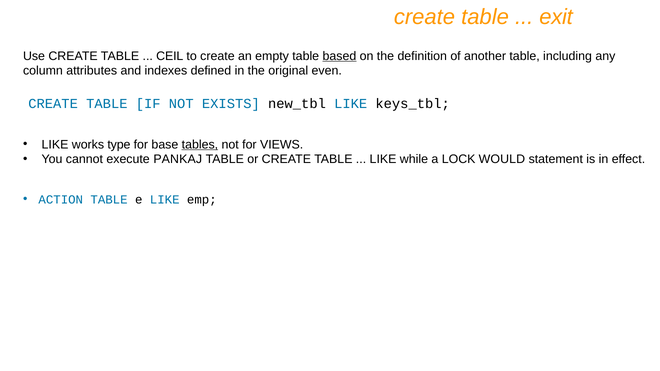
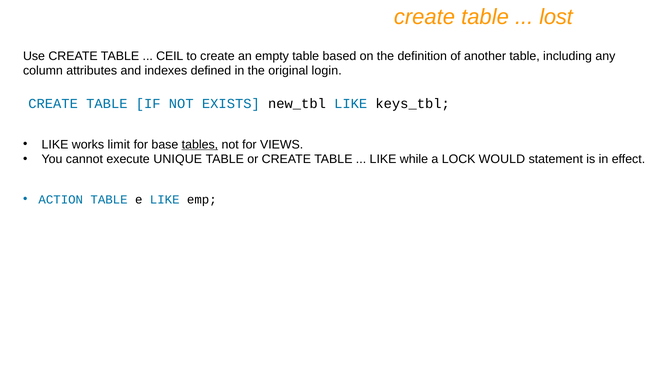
exit: exit -> lost (556, 17)
based underline: present -> none (339, 56)
even: even -> login (327, 71)
type: type -> limit (119, 145)
PANKAJ: PANKAJ -> UNIQUE (178, 159)
